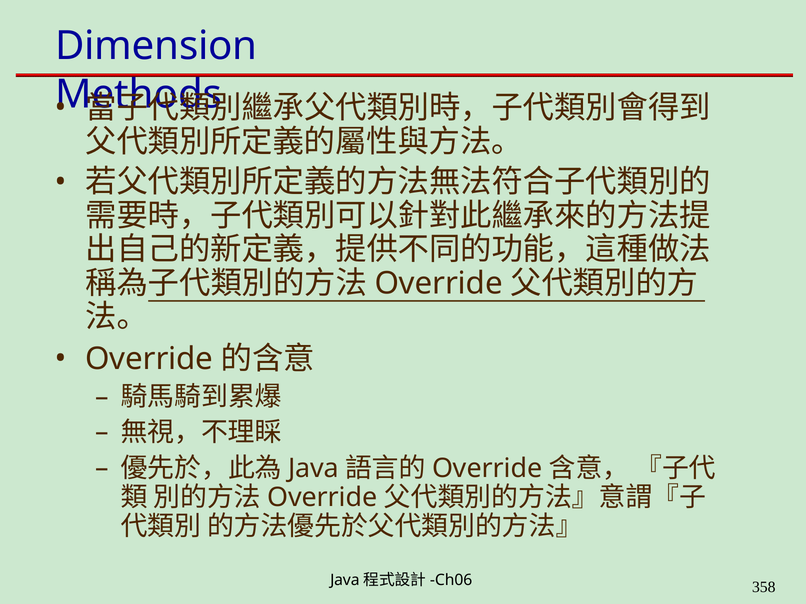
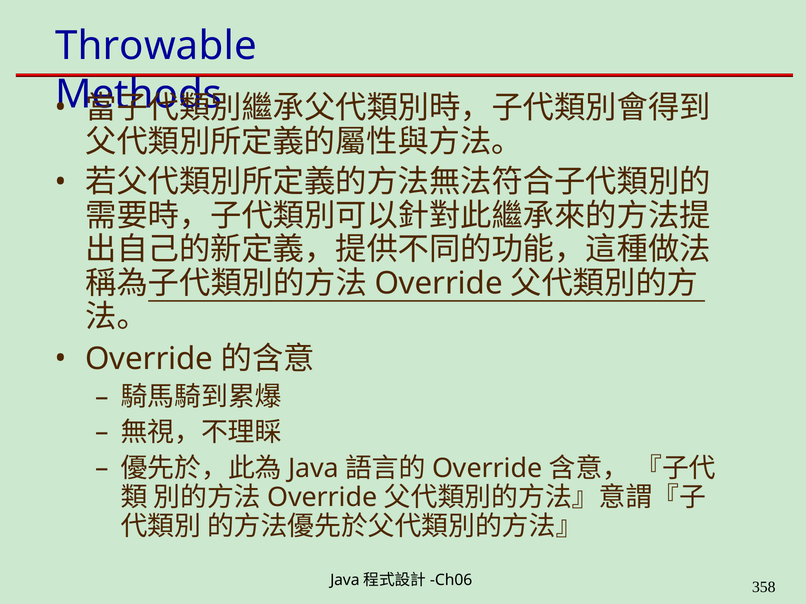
Dimension: Dimension -> Throwable (156, 46)
